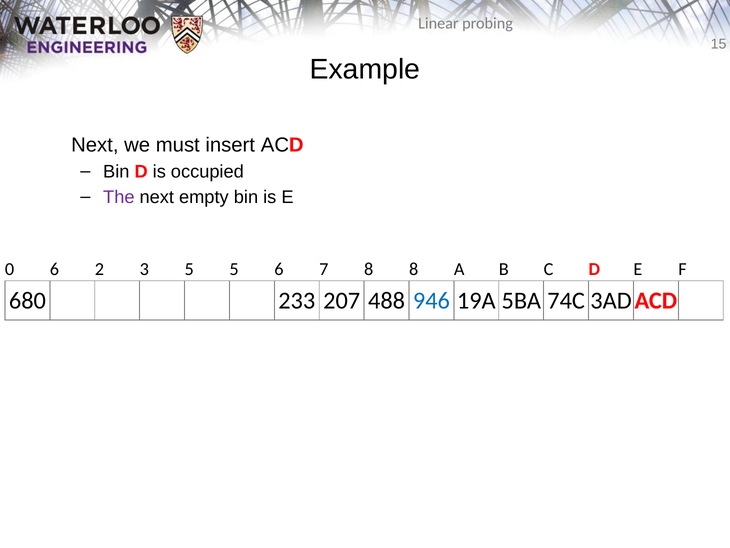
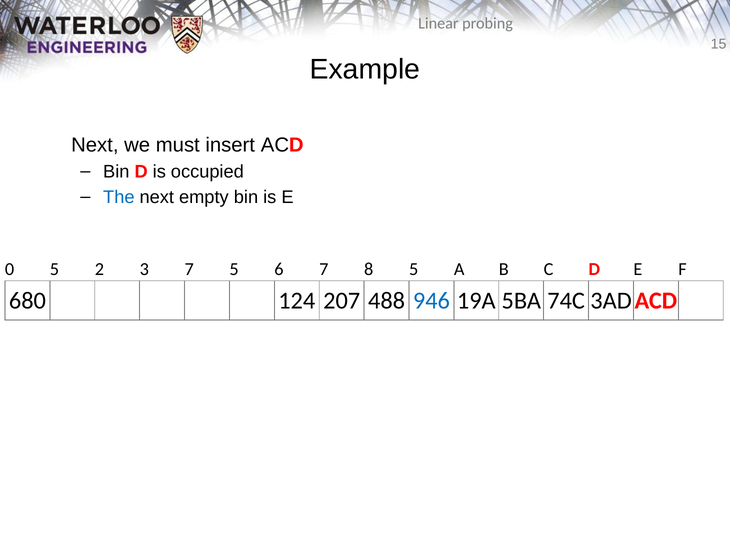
The colour: purple -> blue (119, 197)
0 6: 6 -> 5 (54, 269)
3 5: 5 -> 7 (189, 269)
8 8: 8 -> 5 (414, 269)
233: 233 -> 124 (297, 300)
